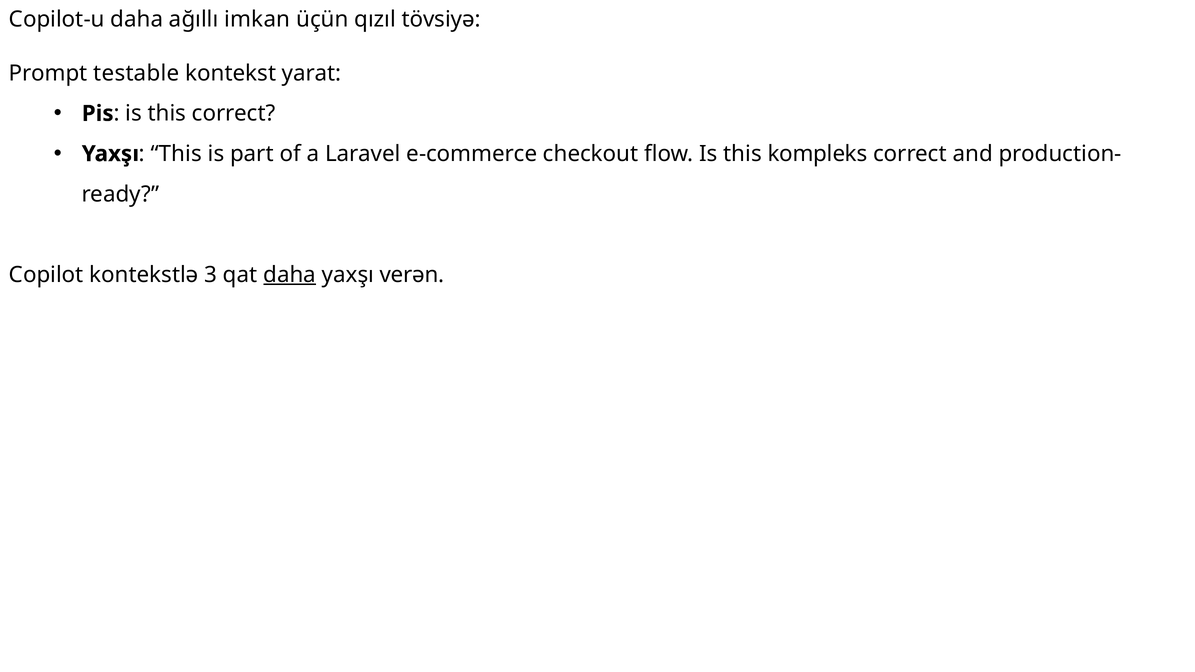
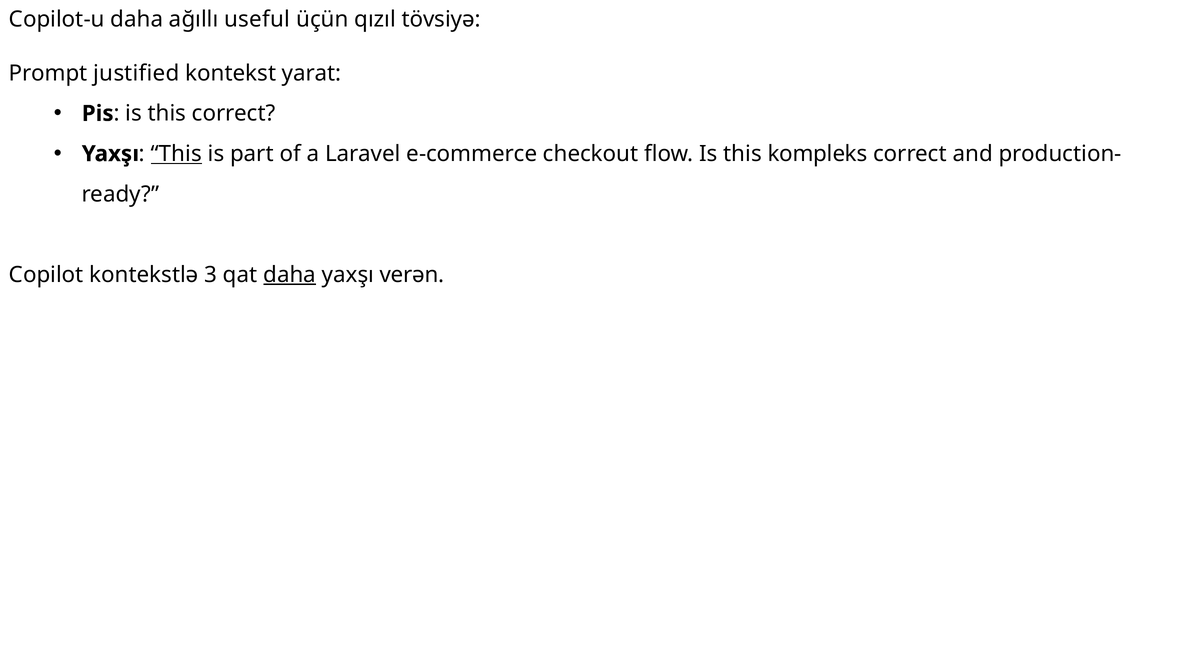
imkan: imkan -> useful (257, 19)
testable: testable -> justified (136, 73)
This underline: none -> present (176, 154)
